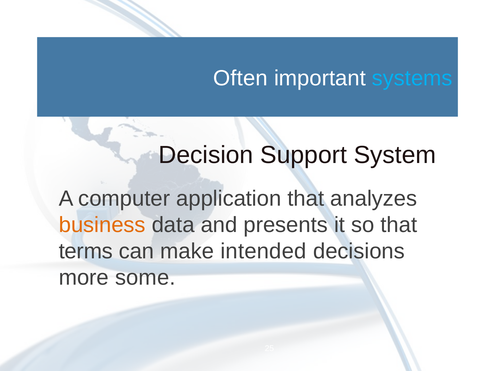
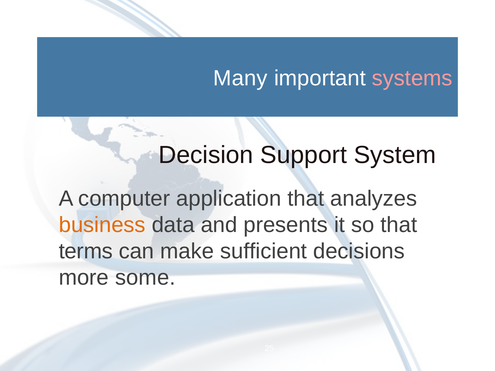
Often: Often -> Many (240, 78)
systems colour: light blue -> pink (412, 78)
intended: intended -> sufficient (264, 251)
